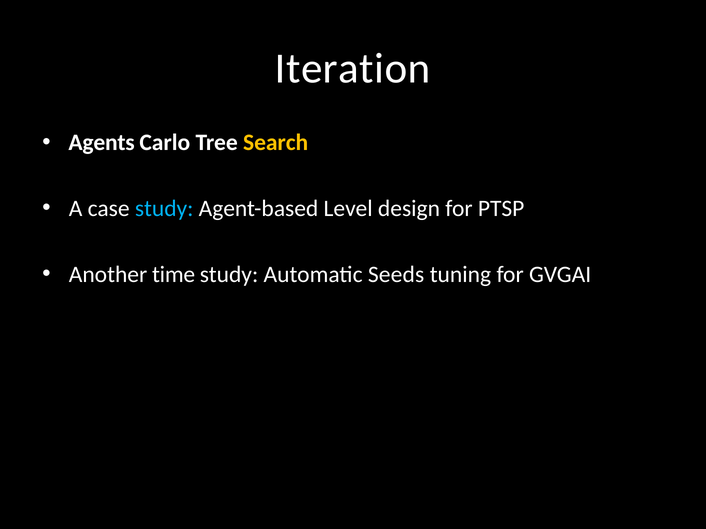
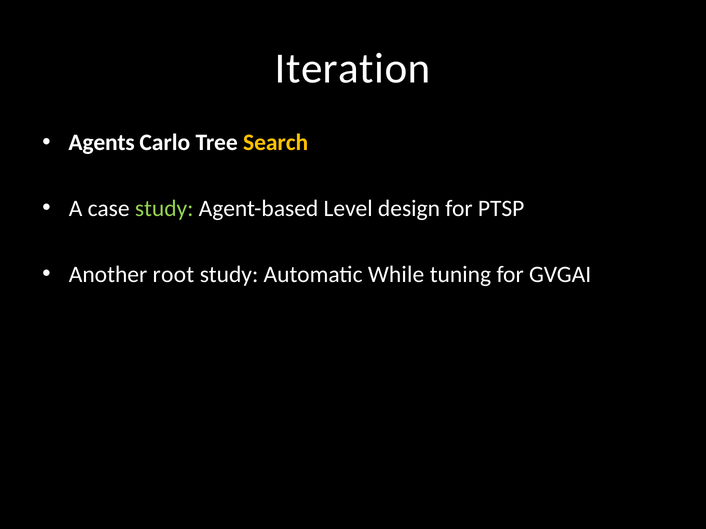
study colour: light blue -> light green (164, 209)
time: time -> root (173, 275)
Seeds: Seeds -> While (396, 275)
